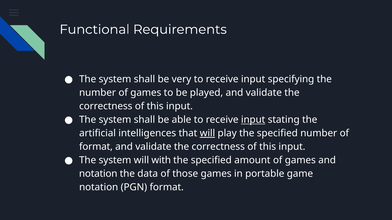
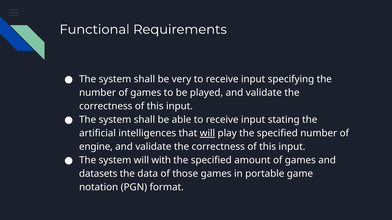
input underline: present -> none (253, 120)
format: format -> engine (96, 147)
notation: notation -> datasets (98, 174)
